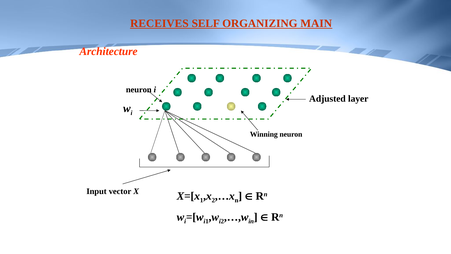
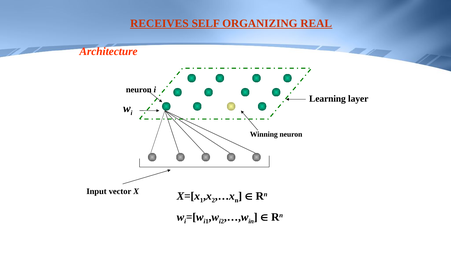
MAIN: MAIN -> REAL (316, 23)
Adjusted: Adjusted -> Learning (327, 99)
